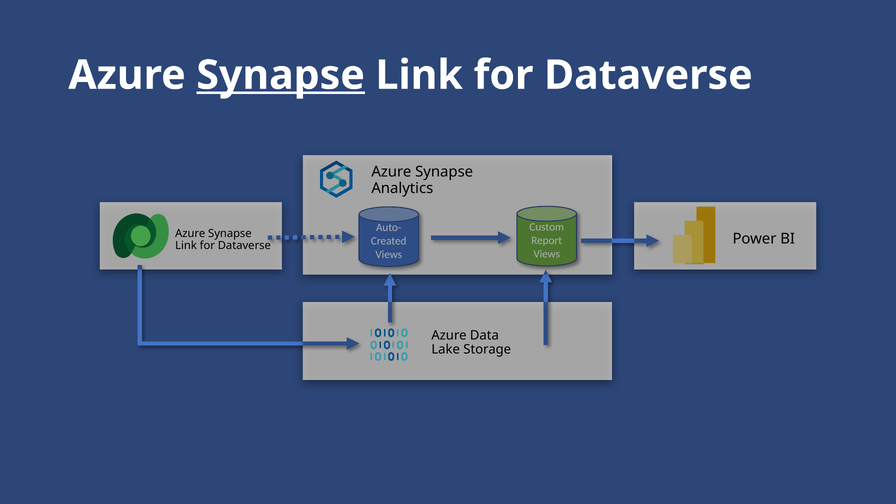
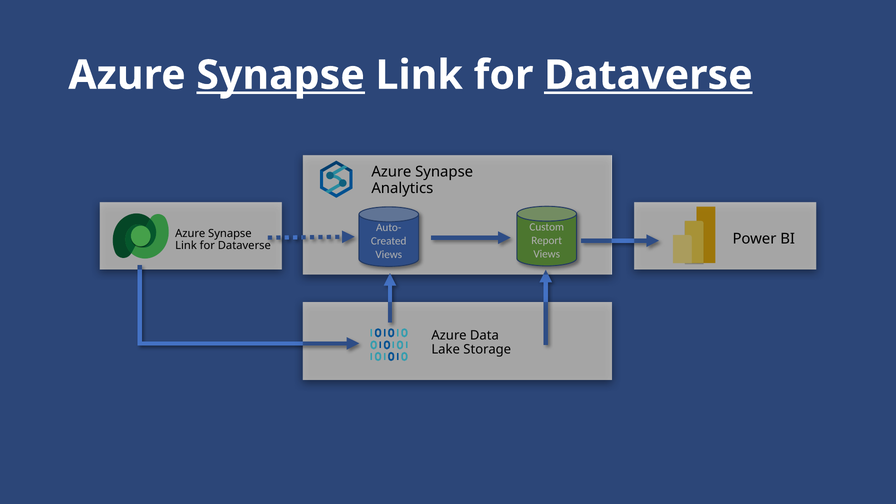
Dataverse underline: none -> present (648, 75)
